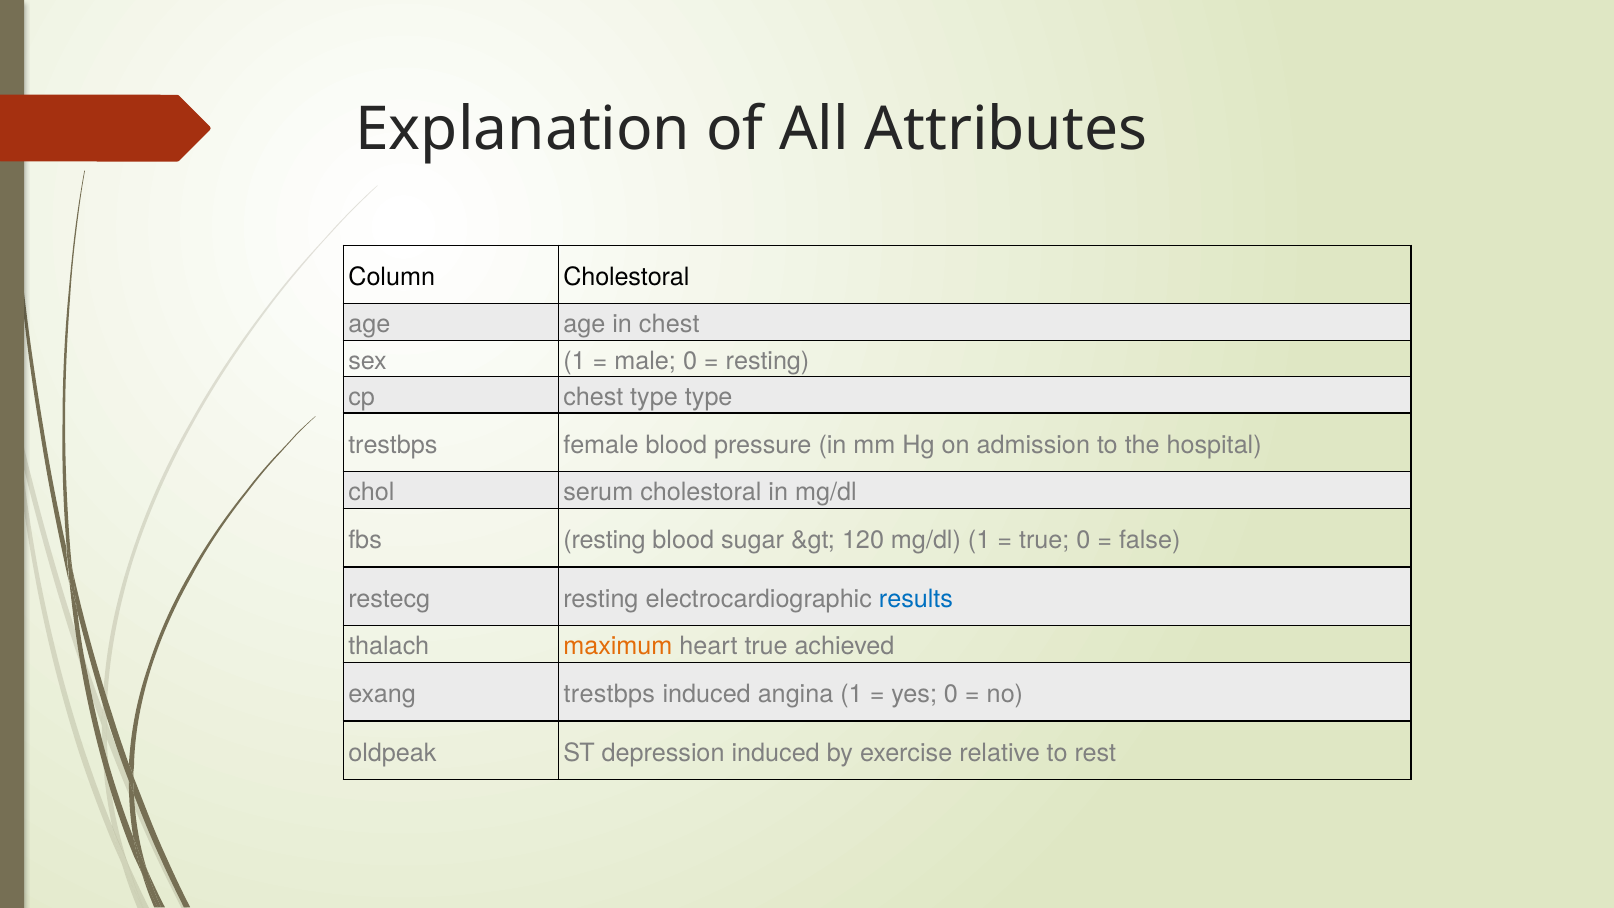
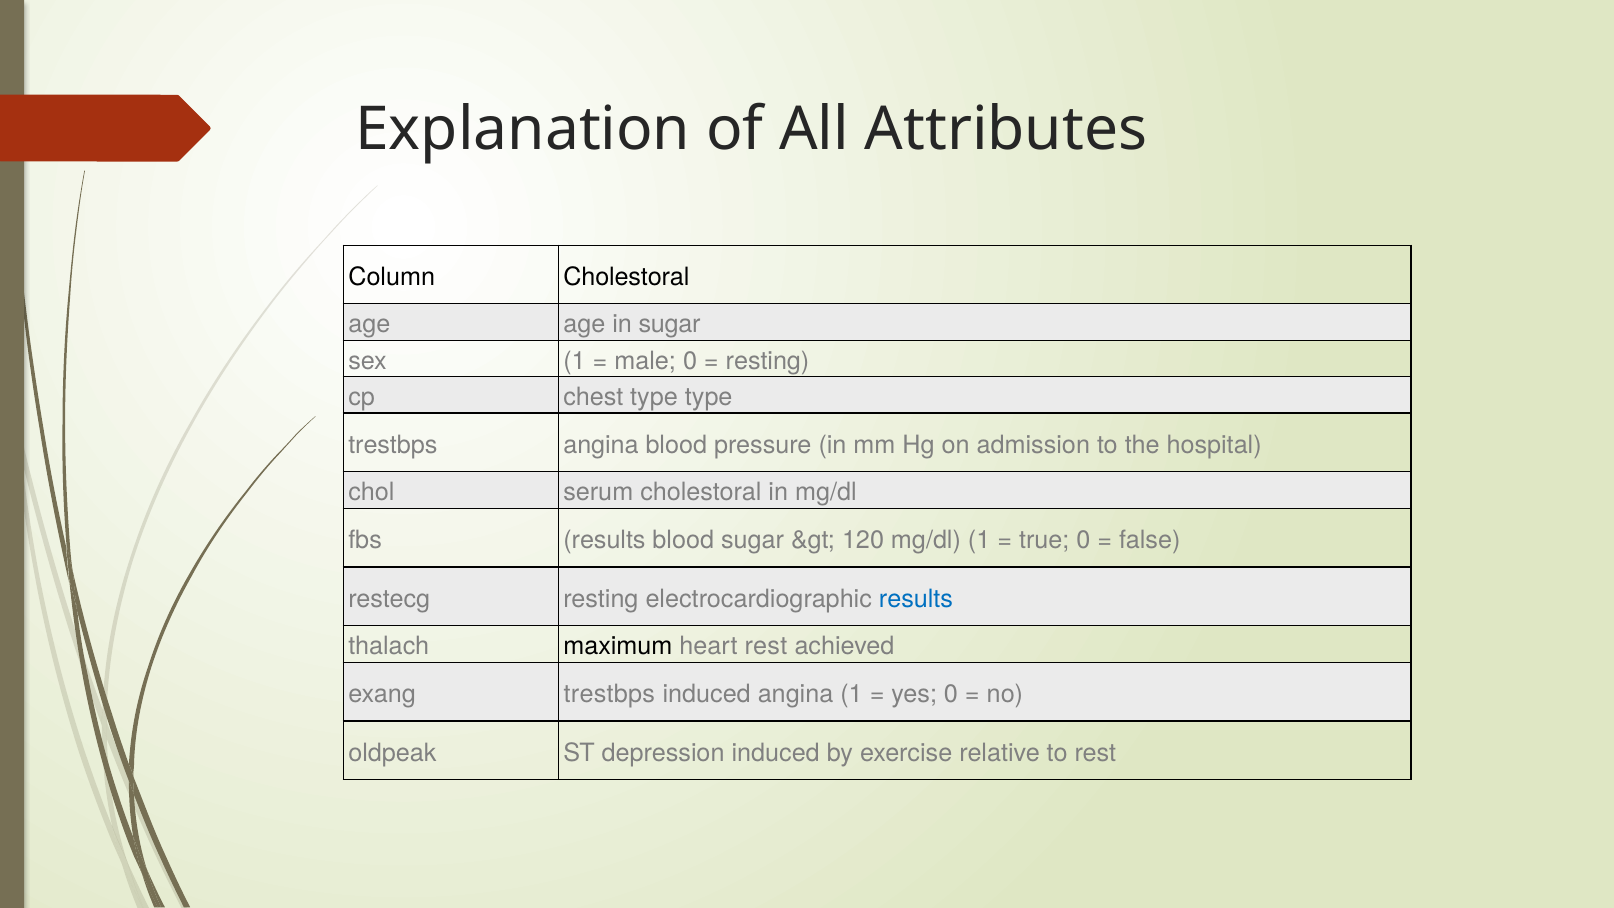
in chest: chest -> sugar (670, 325)
trestbps female: female -> angina (601, 445)
fbs resting: resting -> results (604, 540)
maximum colour: orange -> black (618, 646)
heart true: true -> rest (766, 646)
